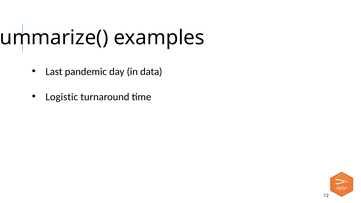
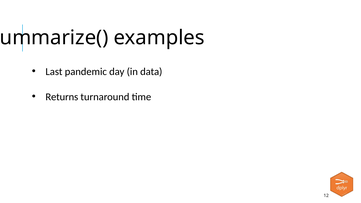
Logistic: Logistic -> Returns (62, 97)
